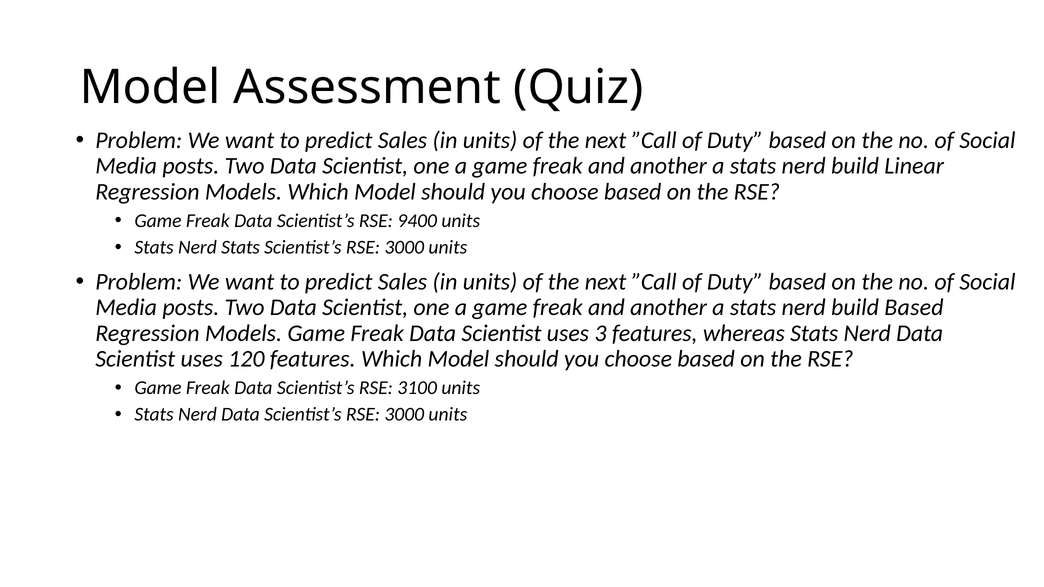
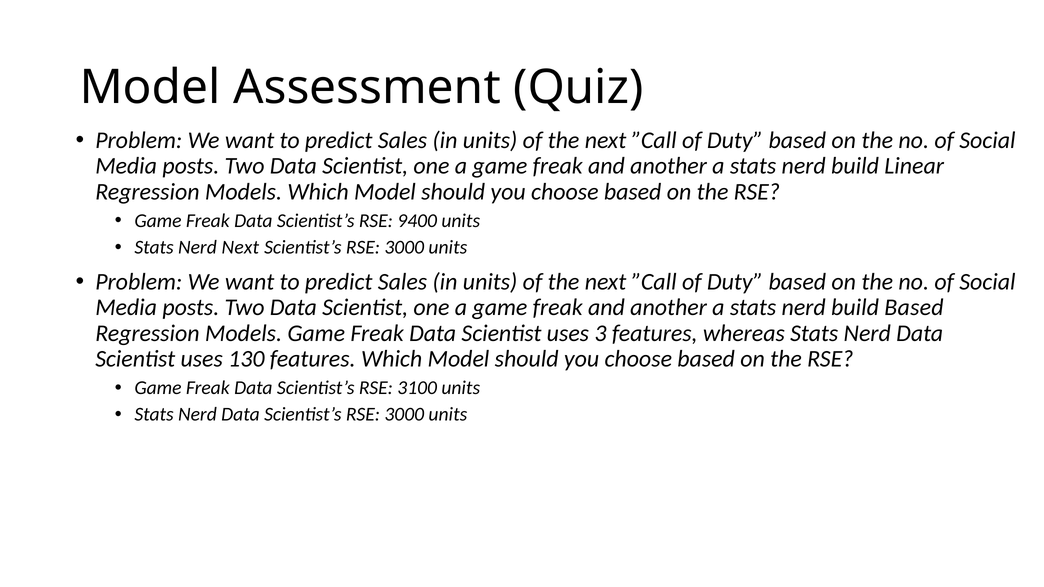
Nerd Stats: Stats -> Next (240, 247)
120: 120 -> 130 (246, 359)
